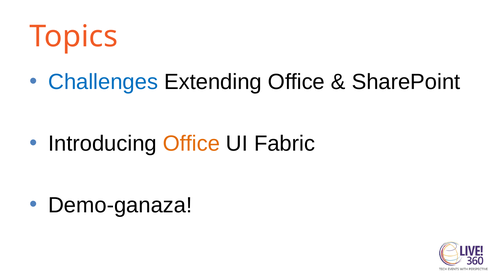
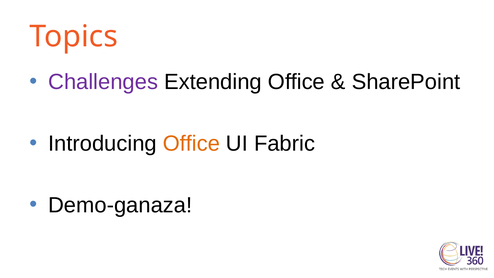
Challenges colour: blue -> purple (103, 82)
